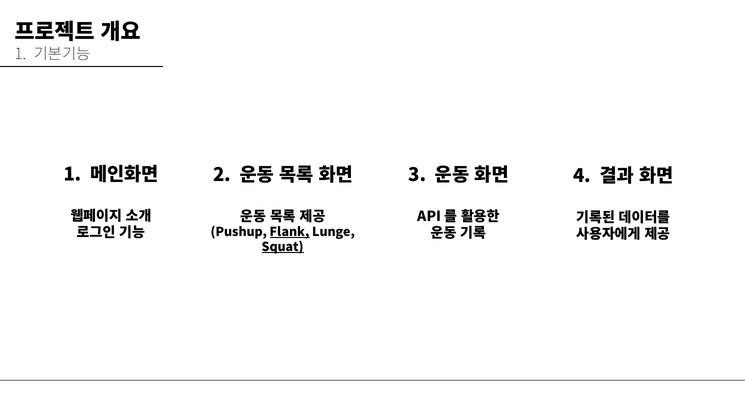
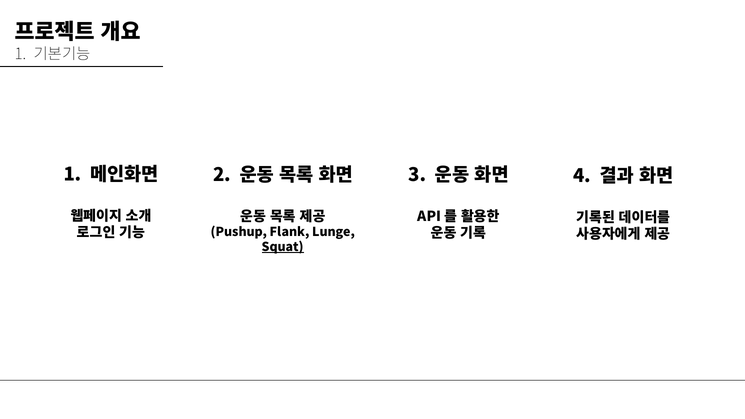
Flank underline: present -> none (290, 232)
